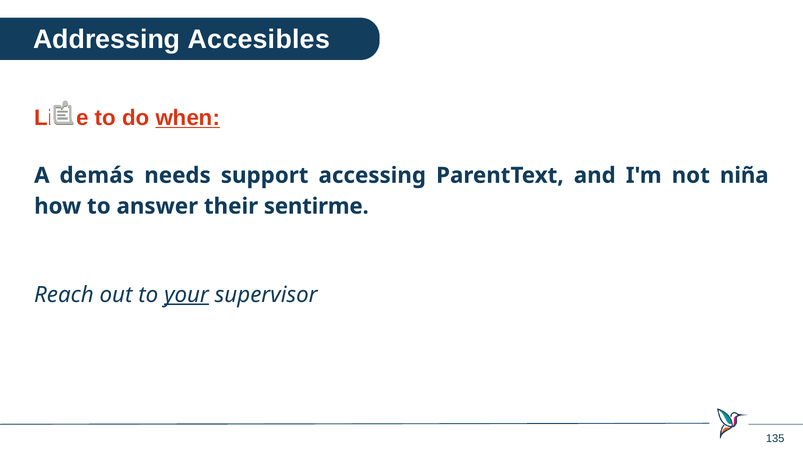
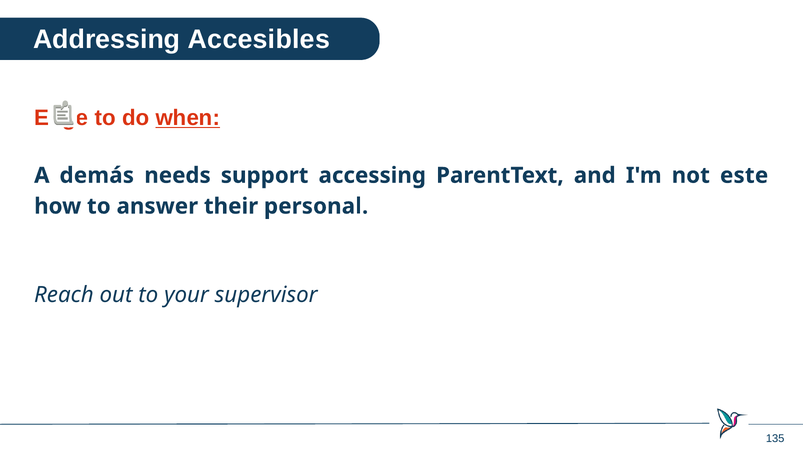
Libre: Libre -> Elige (61, 118)
niña: niña -> este (744, 175)
sentirme: sentirme -> personal (316, 206)
your underline: present -> none (187, 294)
